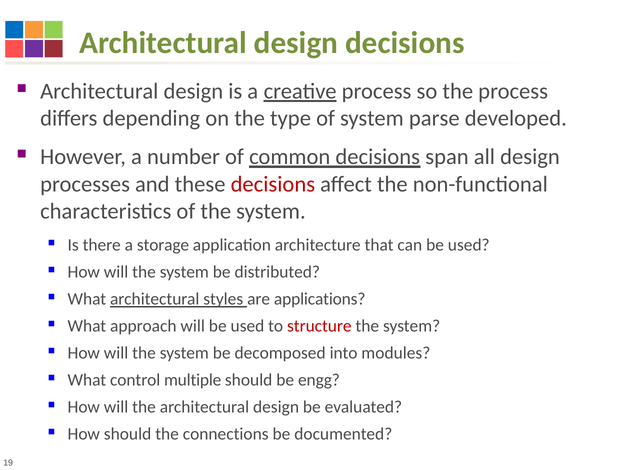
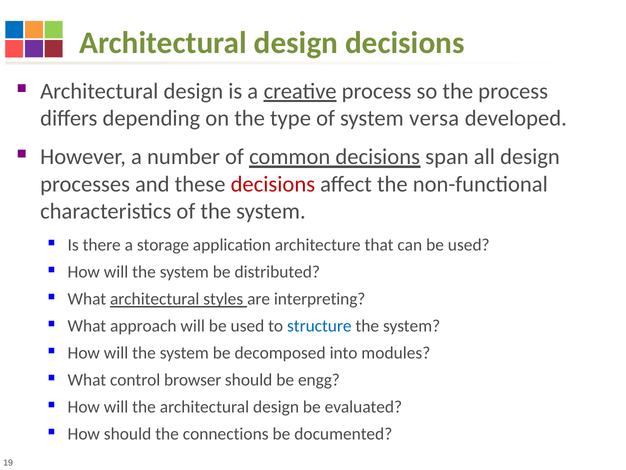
parse: parse -> versa (434, 118)
applications: applications -> interpreting (320, 299)
structure colour: red -> blue (319, 326)
multiple: multiple -> browser (193, 380)
